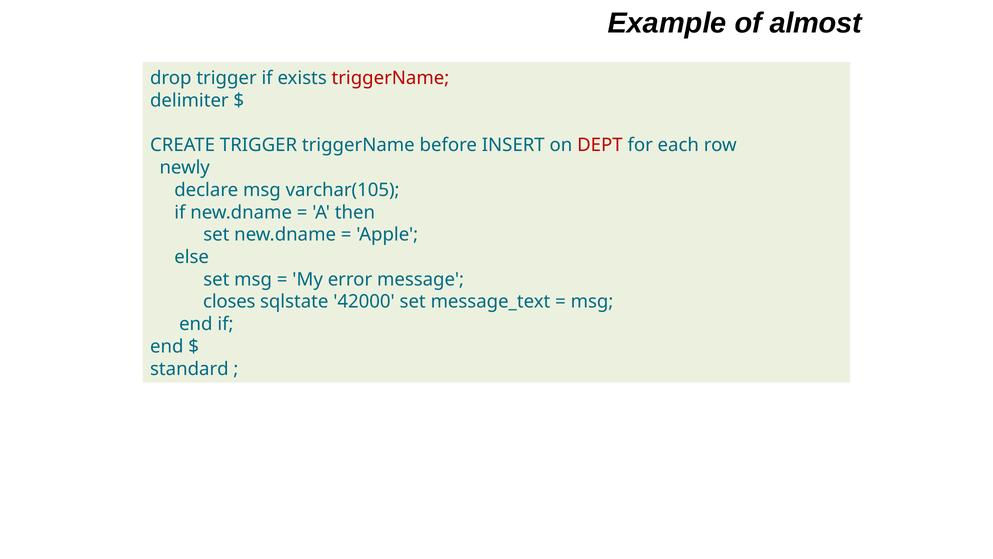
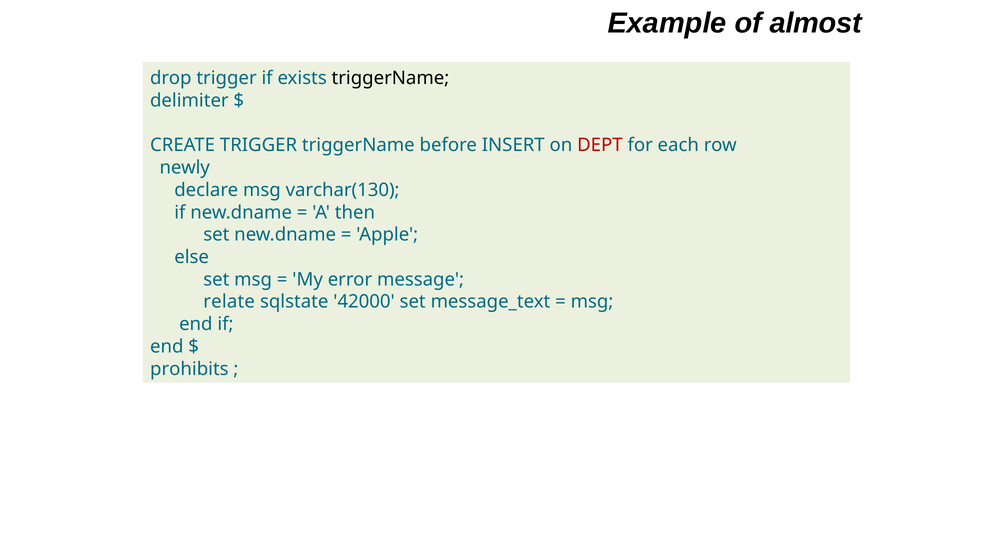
triggerName colour: red -> black (390, 78)
varchar(105: varchar(105 -> varchar(130 (343, 190)
closes: closes -> relate (229, 302)
standard: standard -> prohibits (189, 369)
